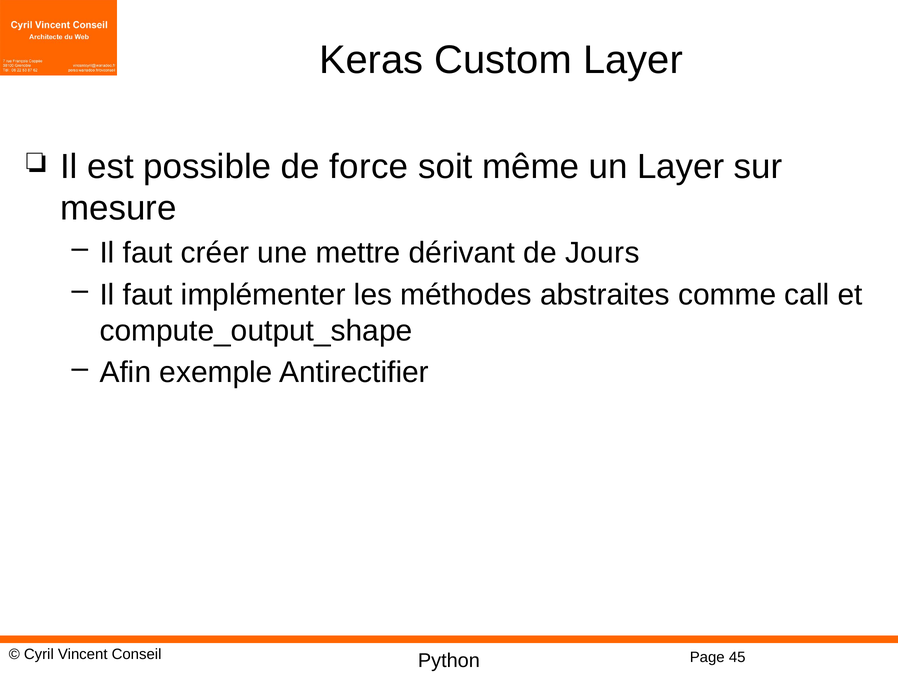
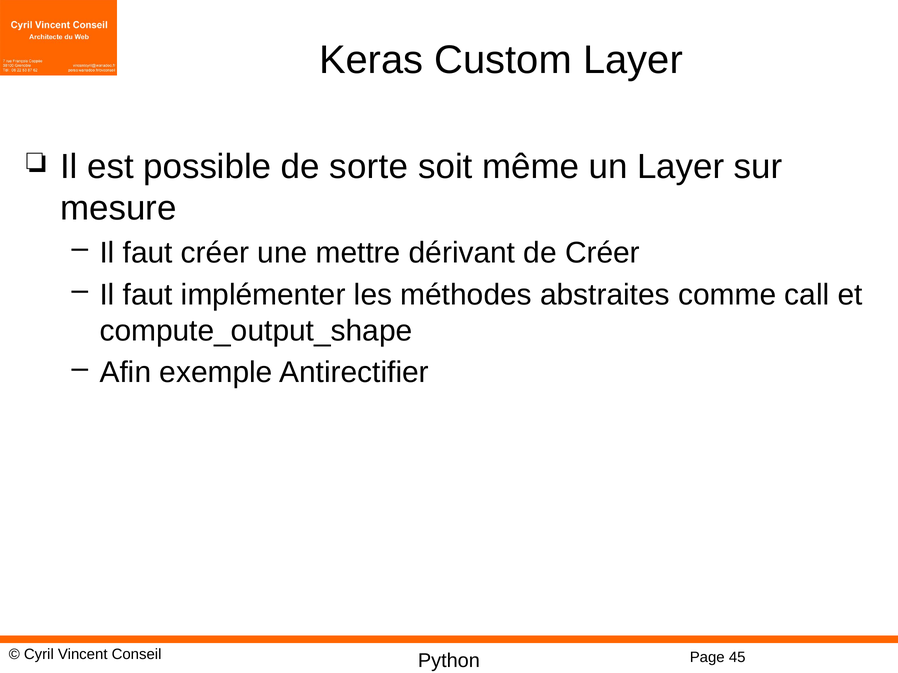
force: force -> sorte (369, 167)
de Jours: Jours -> Créer (603, 253)
